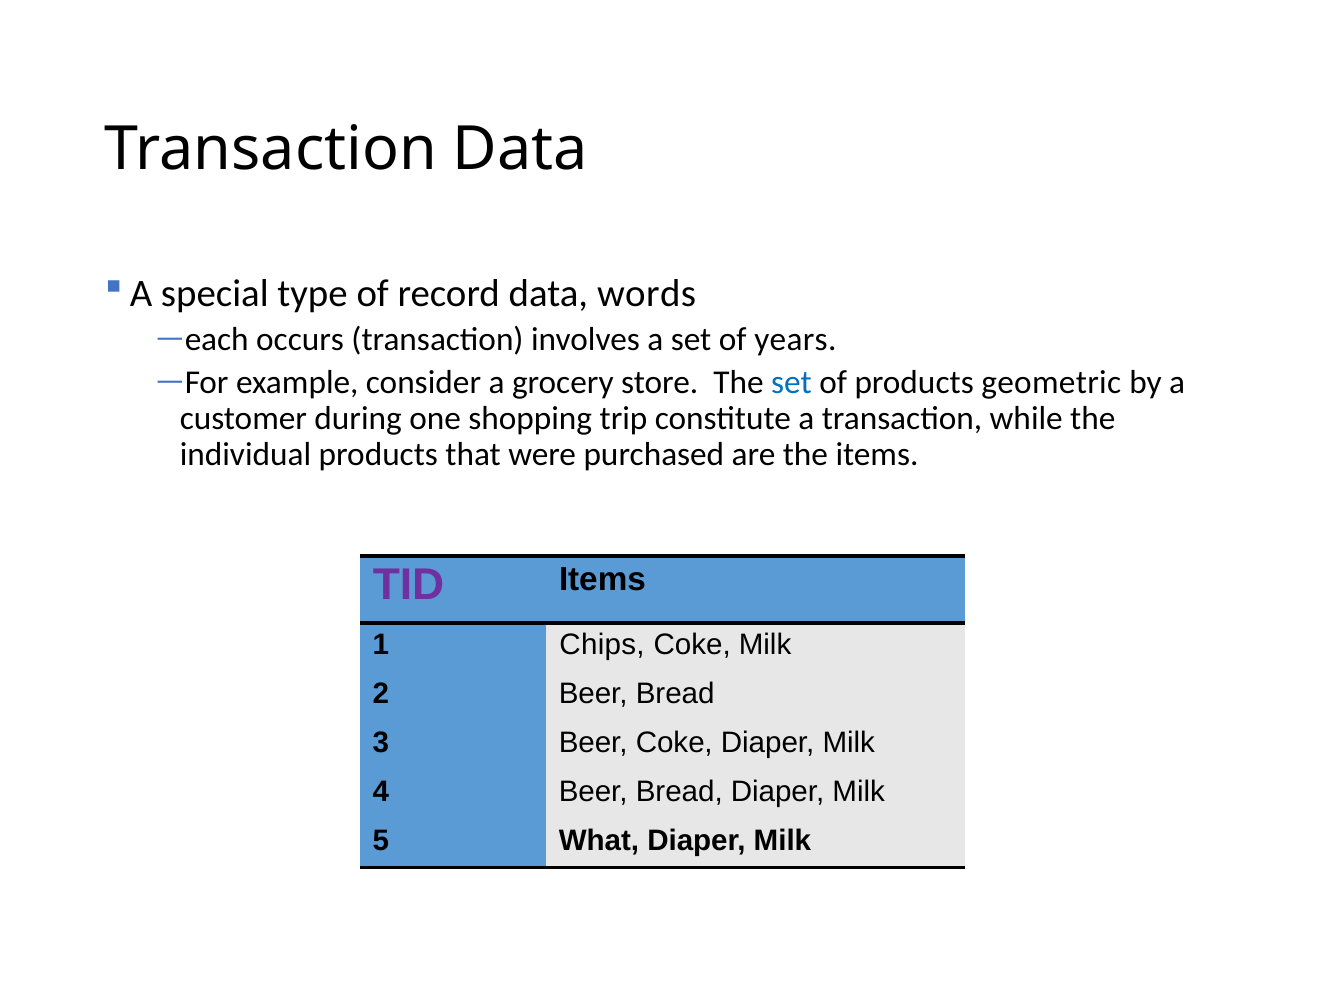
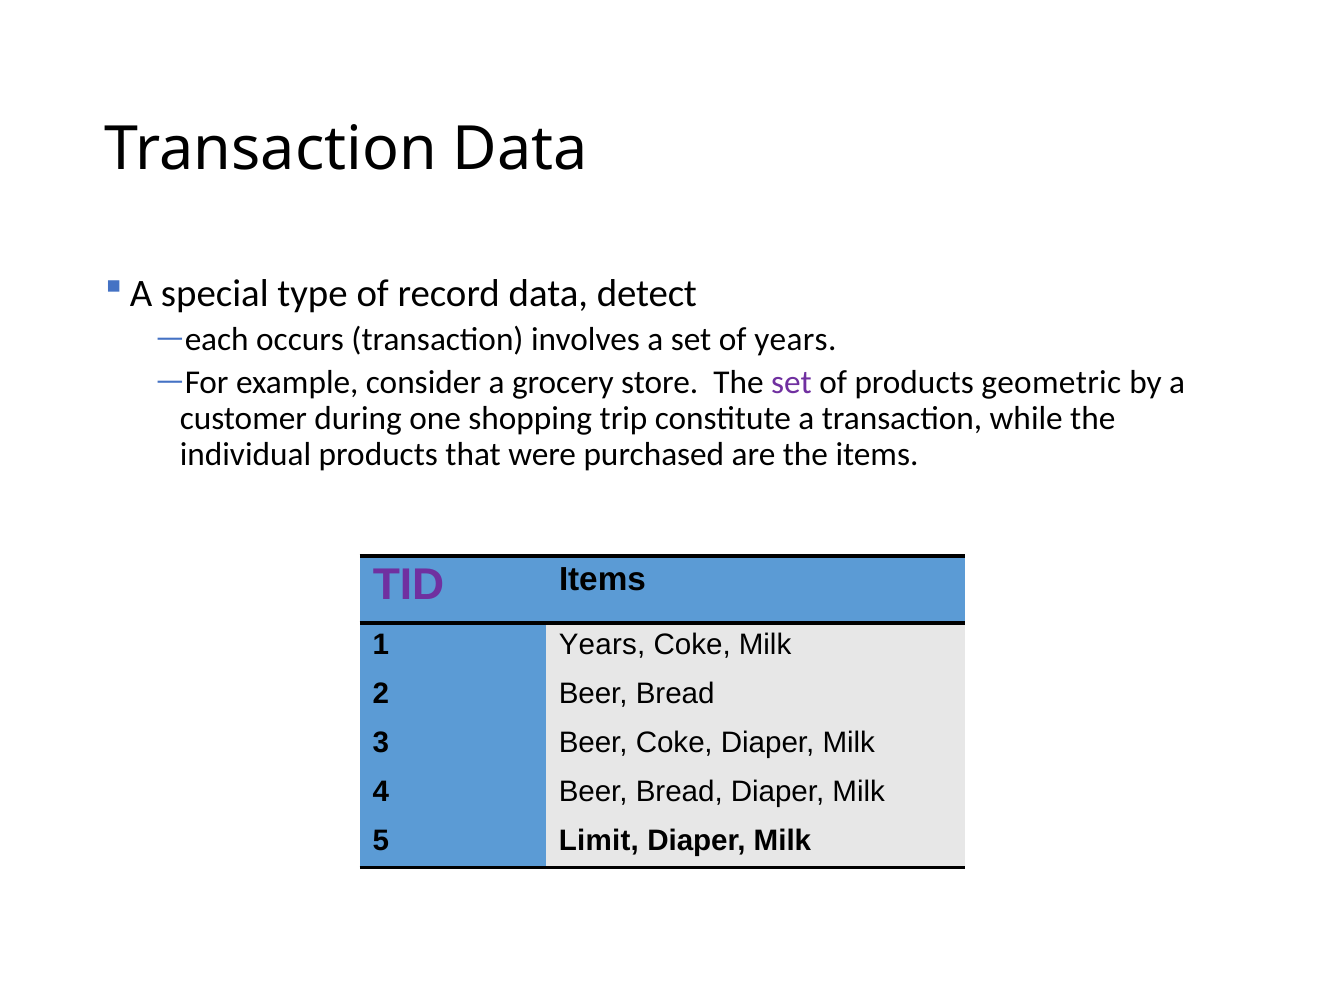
words: words -> detect (647, 293)
set colour: blue -> purple (791, 382)
1 Chips: Chips -> Years (602, 644)
What: What -> Limit (599, 840)
